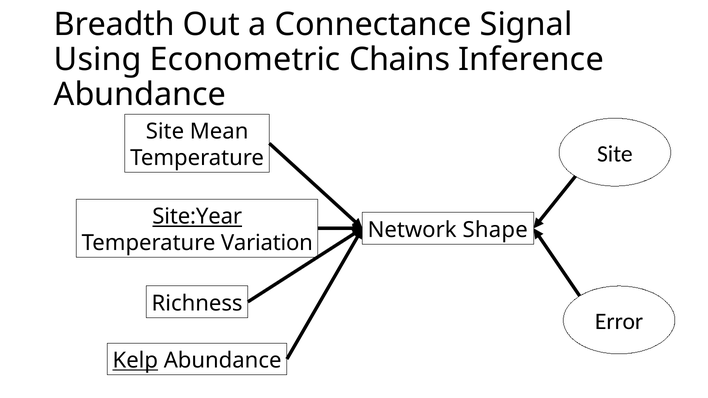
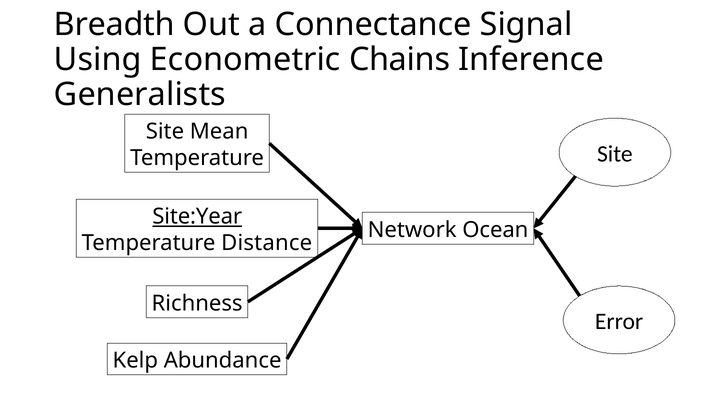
Abundance: Abundance -> Generalists (140, 95)
Shape: Shape -> Ocean (495, 230)
Variation: Variation -> Distance (267, 243)
Kelp underline: present -> none (135, 361)
